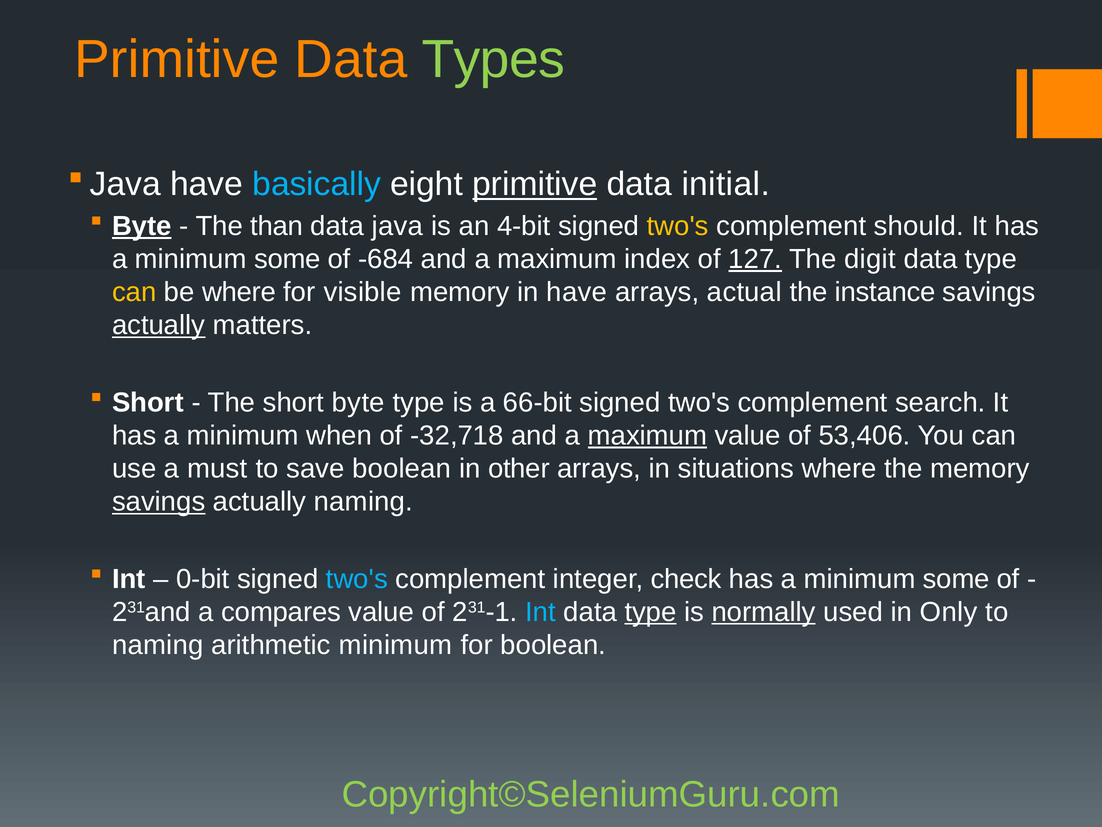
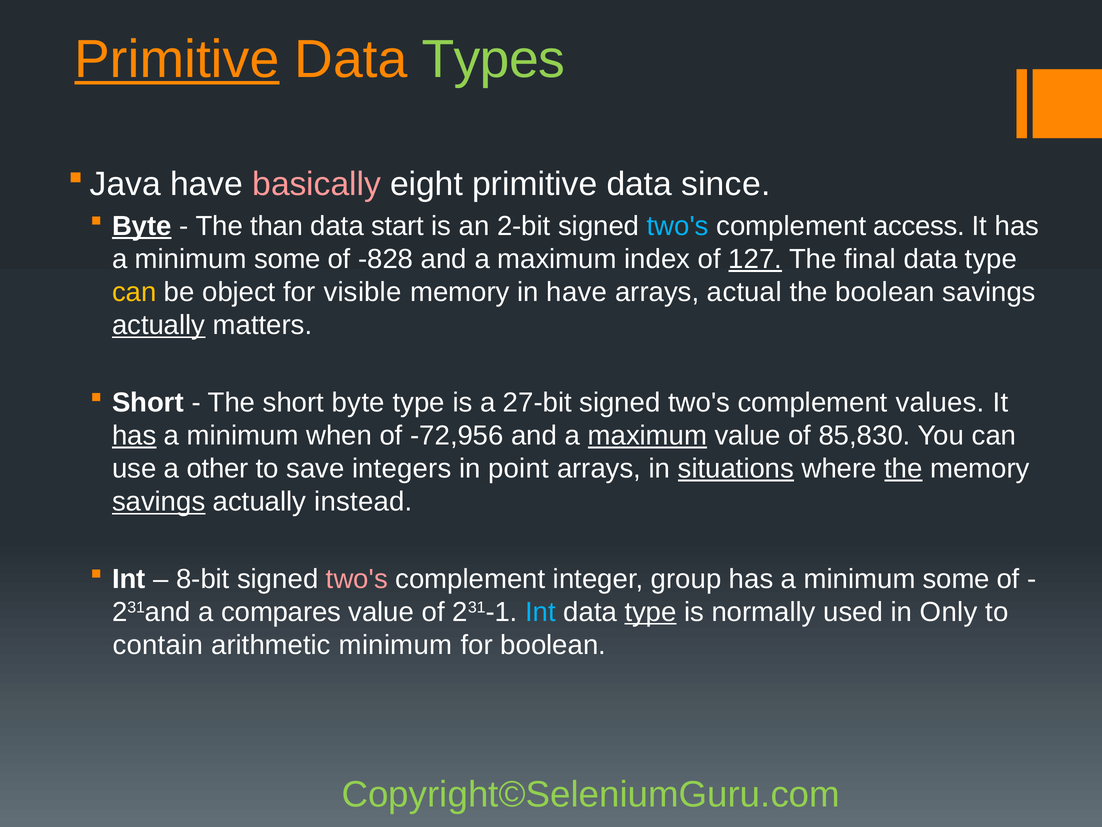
Primitive underline: none -> present (177, 60)
basically colour: light blue -> pink (317, 184)
primitive underline: present -> none (535, 184)
initial: initial -> since (726, 184)
java: java -> start (398, 226)
4-bit: 4-bit -> 2-bit (524, 226)
two's colour: yellow -> light blue (678, 226)
should: should -> access (919, 226)
-684: -684 -> -828 (386, 259)
digit: digit -> final (870, 259)
be where: where -> object (239, 292)
the instance: instance -> boolean (885, 292)
66-bit: 66-bit -> 27-bit (537, 402)
search: search -> values (940, 402)
has underline: none -> present (134, 435)
-32,718: -32,718 -> -72,956 (457, 435)
53,406: 53,406 -> 85,830 (865, 435)
must: must -> other (218, 468)
save boolean: boolean -> integers (402, 468)
other: other -> point (519, 468)
situations underline: none -> present (736, 468)
the underline: none -> present (903, 468)
actually naming: naming -> instead (363, 501)
0-bit: 0-bit -> 8-bit (203, 579)
two's colour: light blue -> pink (357, 579)
check: check -> group (686, 579)
normally underline: present -> none (764, 612)
naming: naming -> contain (158, 645)
